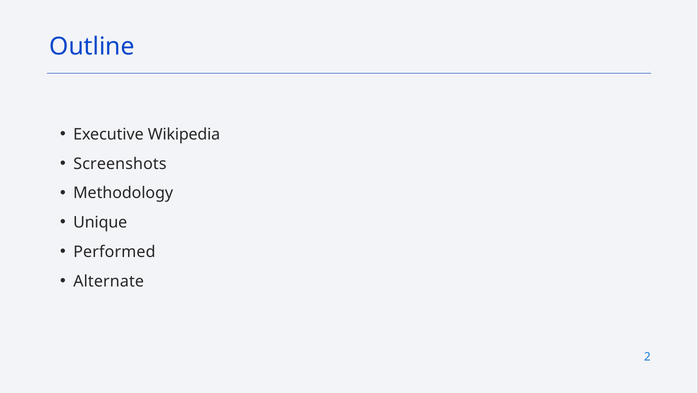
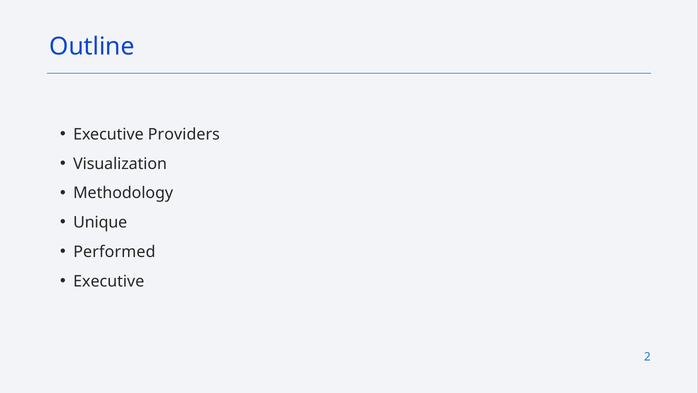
Wikipedia: Wikipedia -> Providers (184, 134)
Screenshots: Screenshots -> Visualization (120, 164)
Alternate: Alternate -> Executive (109, 281)
